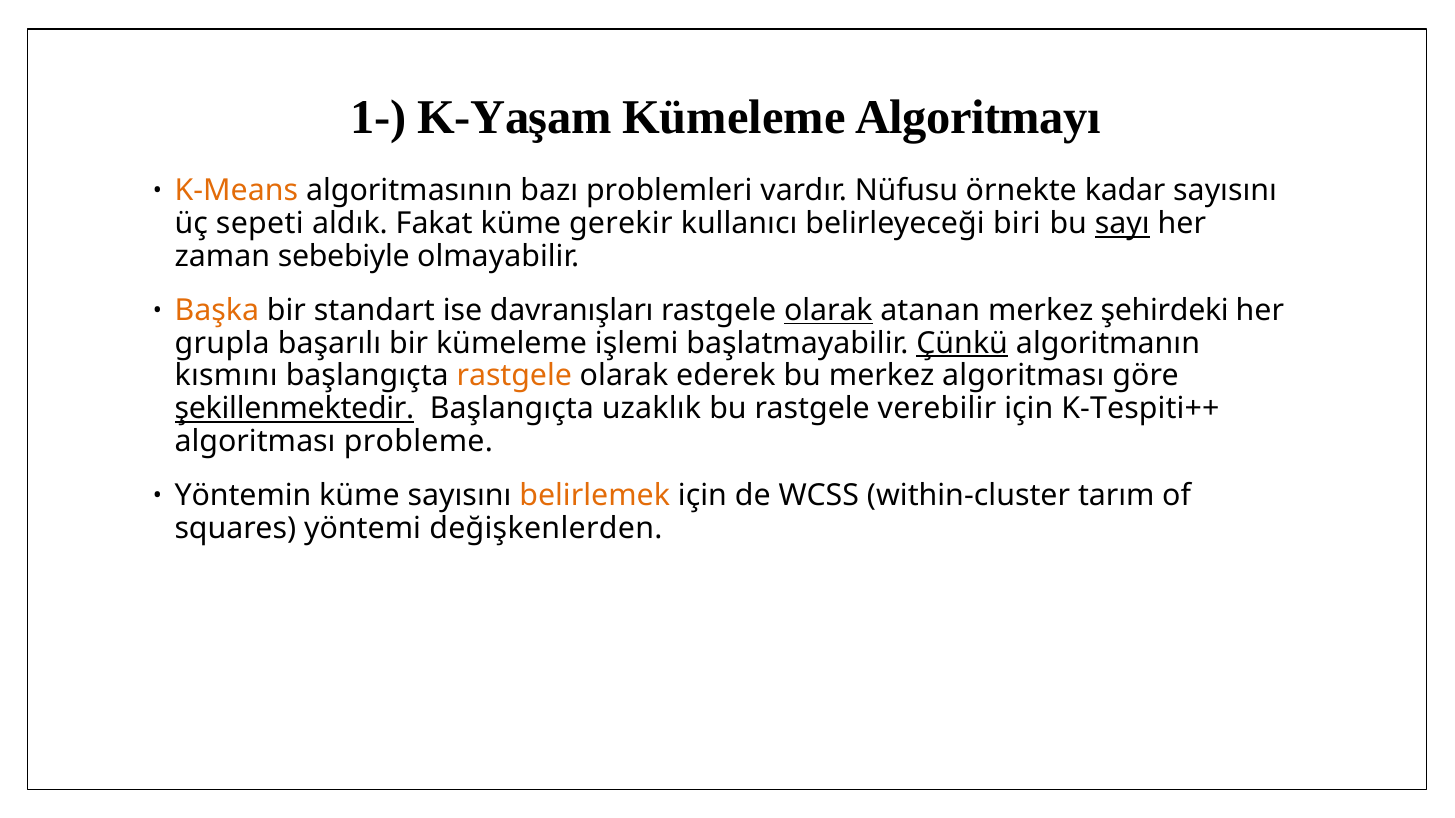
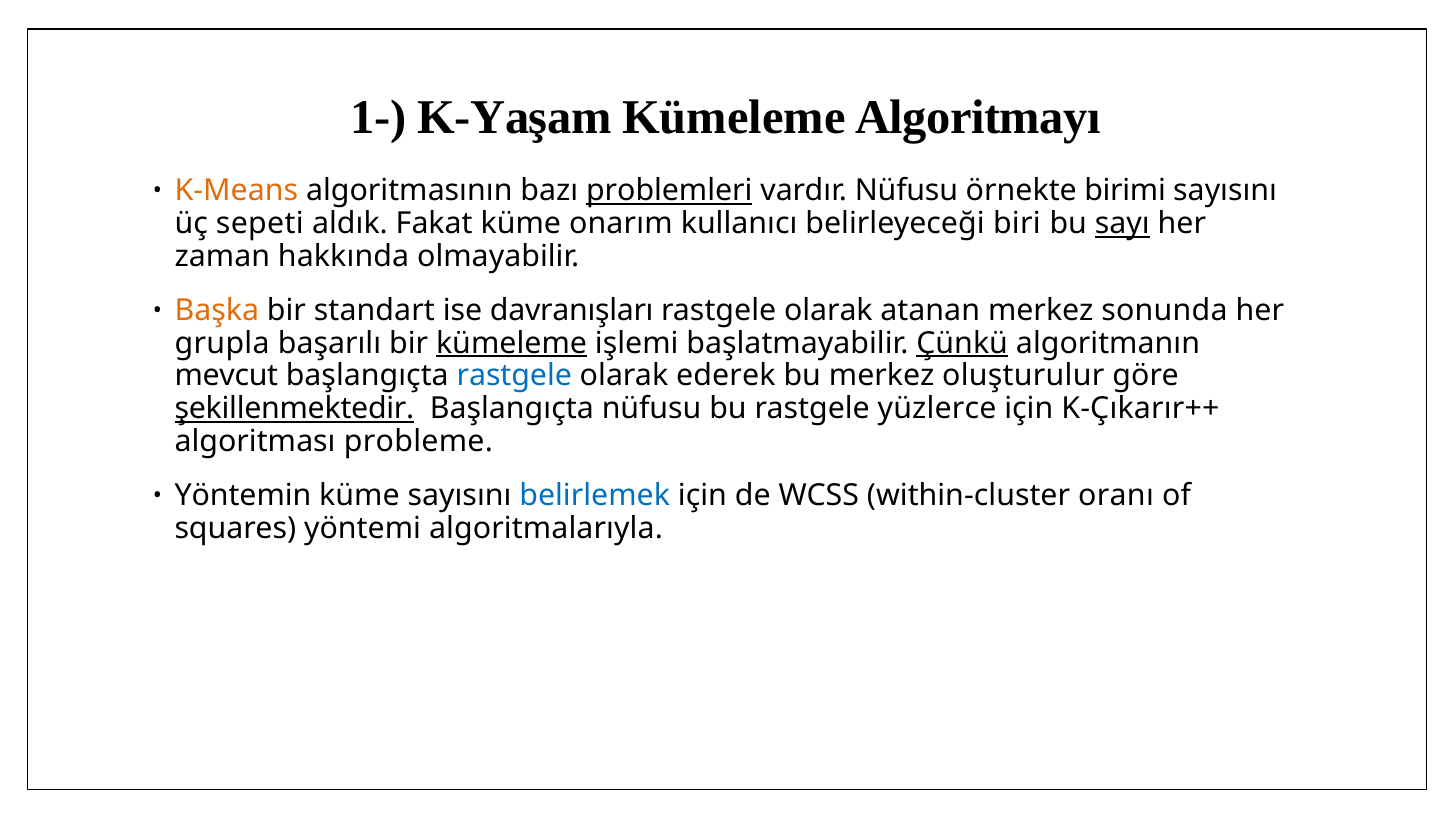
problemleri underline: none -> present (669, 191)
kadar: kadar -> birimi (1125, 191)
gerekir: gerekir -> onarım (621, 224)
sebebiyle: sebebiyle -> hakkında (344, 257)
olarak underline: present -> none (828, 311)
şehirdeki: şehirdeki -> sonunda (1164, 311)
kümeleme underline: none -> present (512, 343)
kısmını: kısmını -> mevcut (226, 376)
rastgele colour: orange -> blue (514, 376)
merkez algoritması: algoritması -> oluşturulur (1023, 376)
Başlangıçta uzaklık: uzaklık -> nüfusu (652, 409)
verebilir: verebilir -> yüzlerce (937, 409)
K-Tespiti++: K-Tespiti++ -> K-Çıkarır++ (1140, 409)
belirlemek colour: orange -> blue (595, 496)
tarım: tarım -> oranı (1116, 496)
değişkenlerden: değişkenlerden -> algoritmalarıyla (546, 528)
